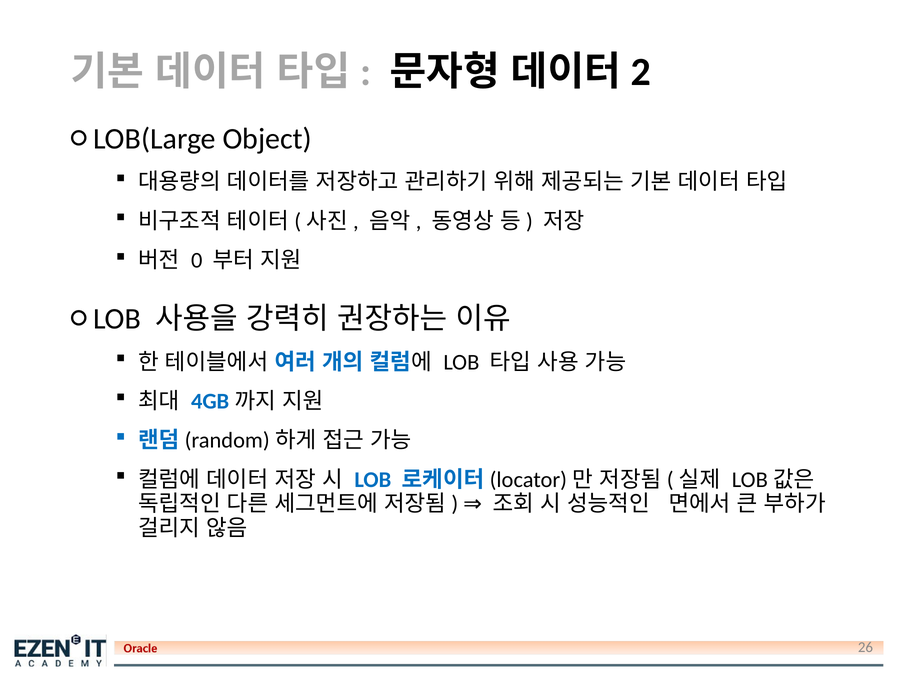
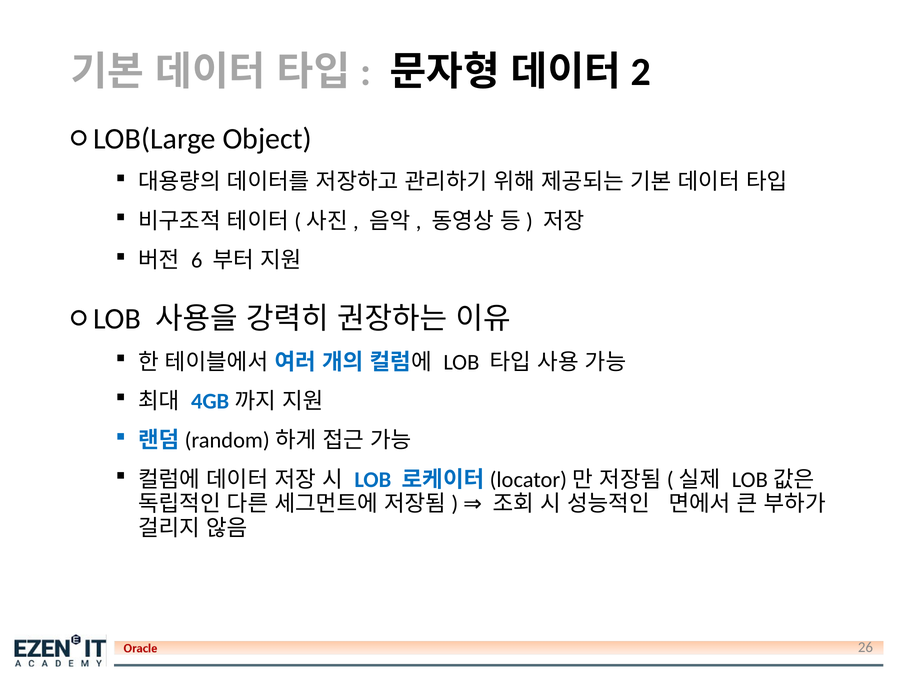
0: 0 -> 6 (197, 260)
